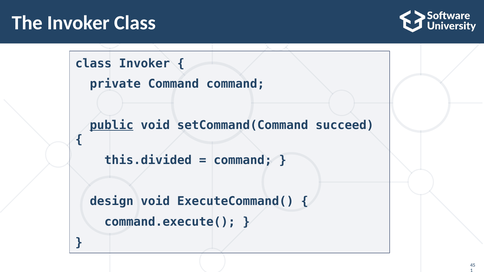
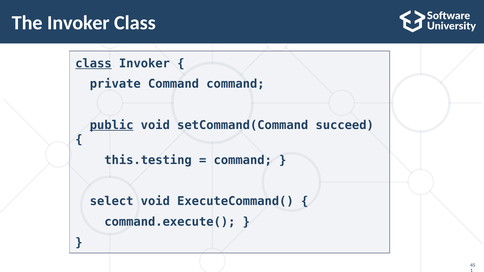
class underline: none -> present (93, 63)
this.divided: this.divided -> this.testing (148, 160)
design: design -> select (112, 201)
